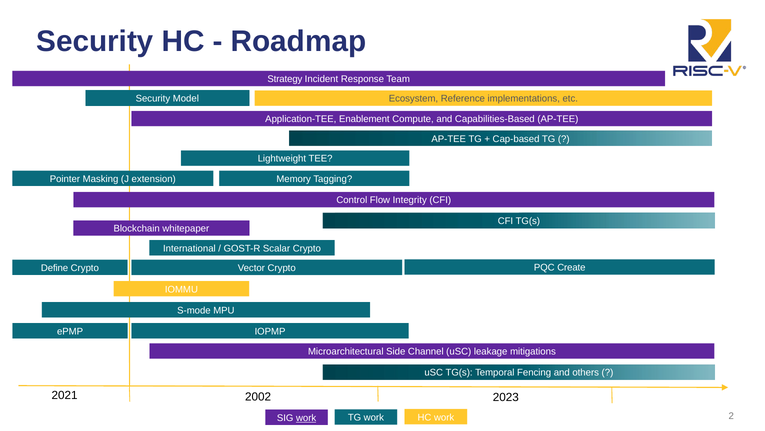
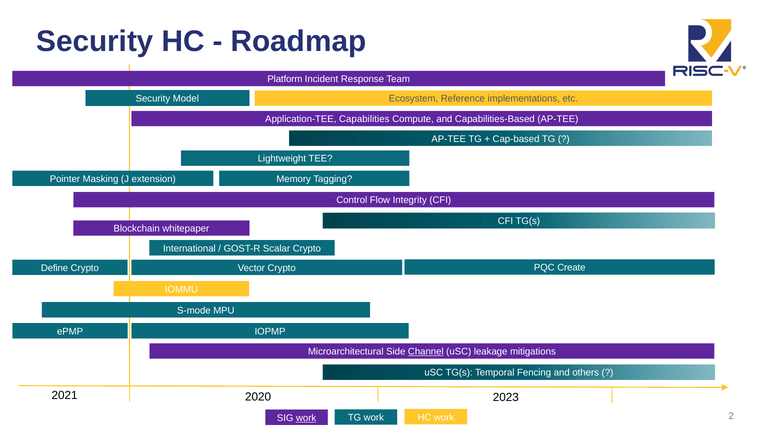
Strategy: Strategy -> Platform (285, 79)
Enablement: Enablement -> Capabilities (364, 119)
Channel underline: none -> present (426, 351)
2002: 2002 -> 2020 (258, 396)
